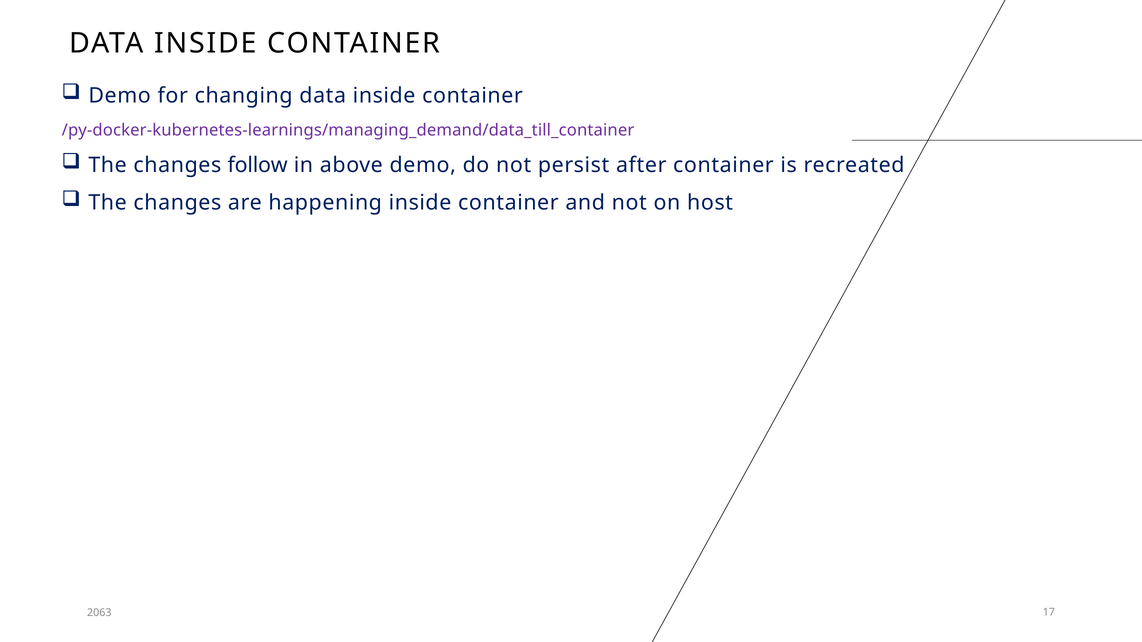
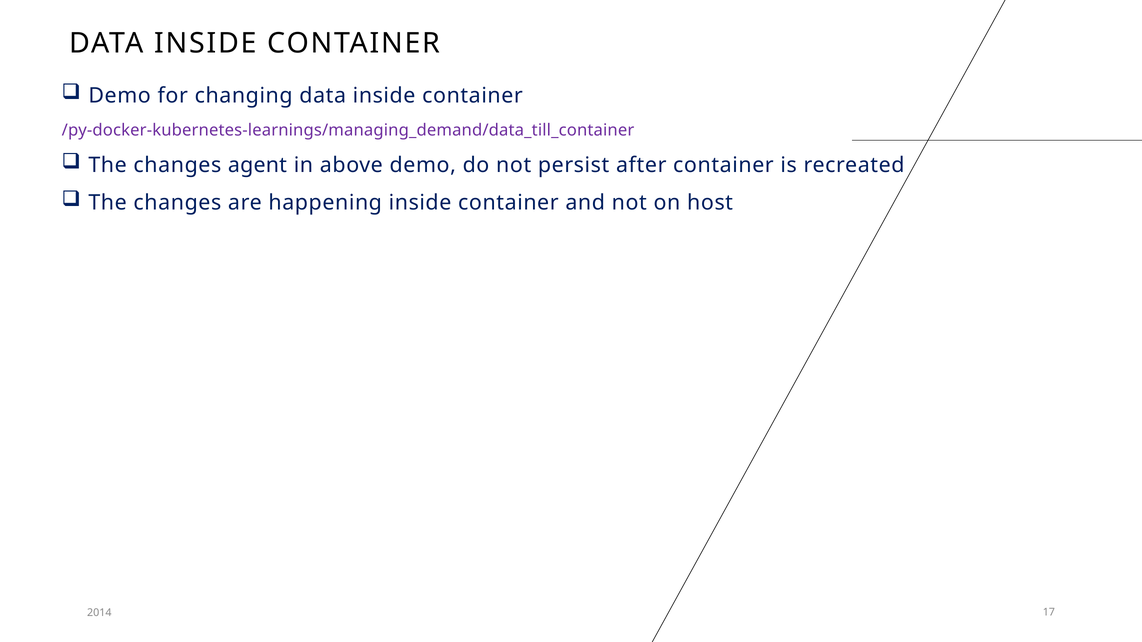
follow: follow -> agent (257, 165)
2063: 2063 -> 2014 (99, 613)
